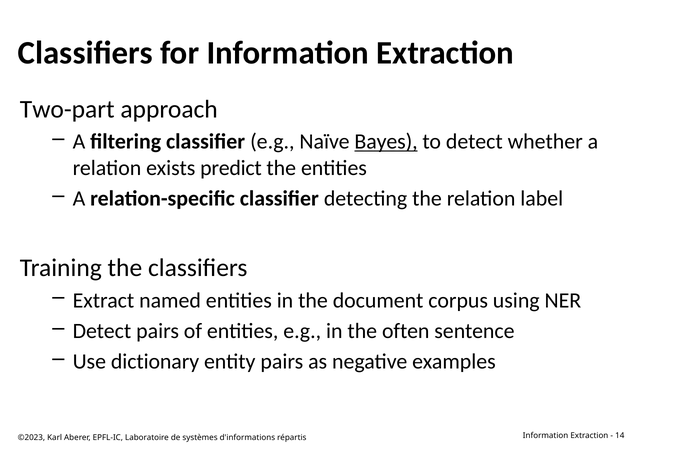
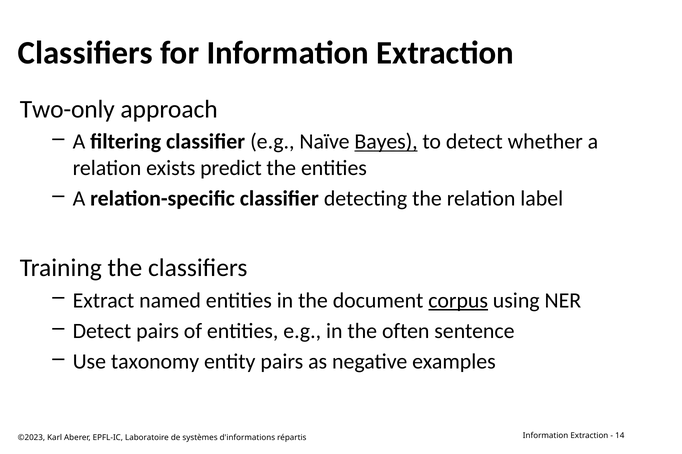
Two-part: Two-part -> Two-only (67, 109)
corpus underline: none -> present (458, 301)
dictionary: dictionary -> taxonomy (155, 362)
